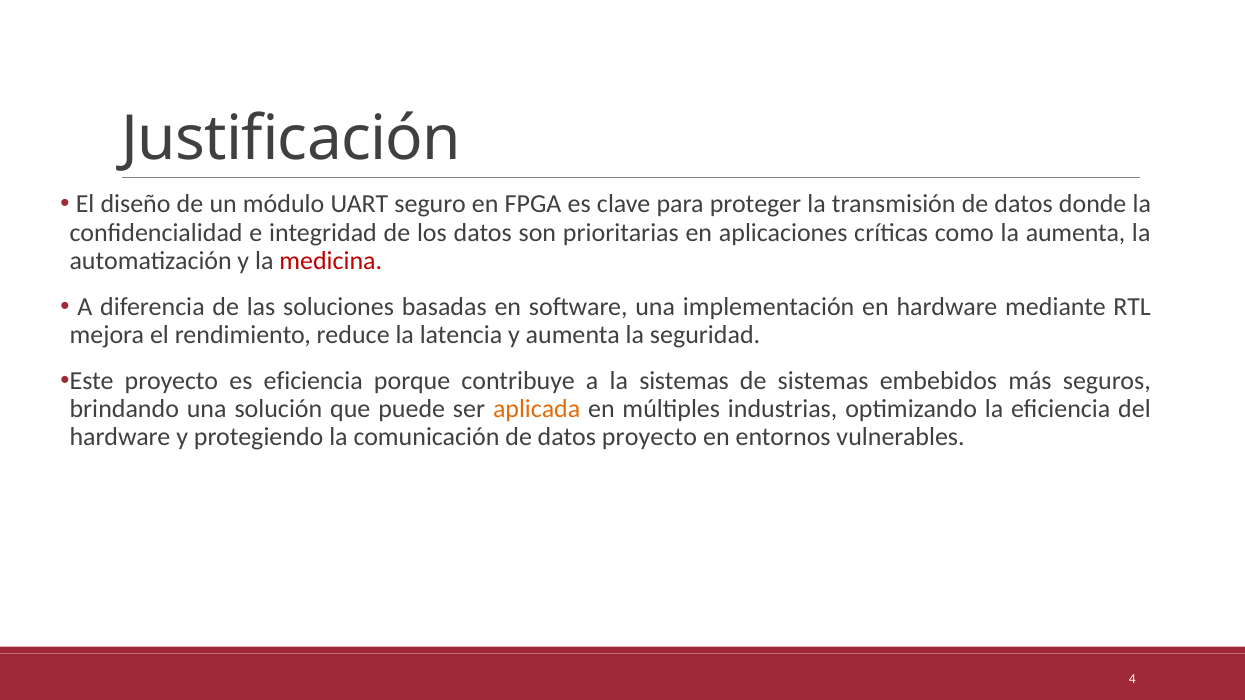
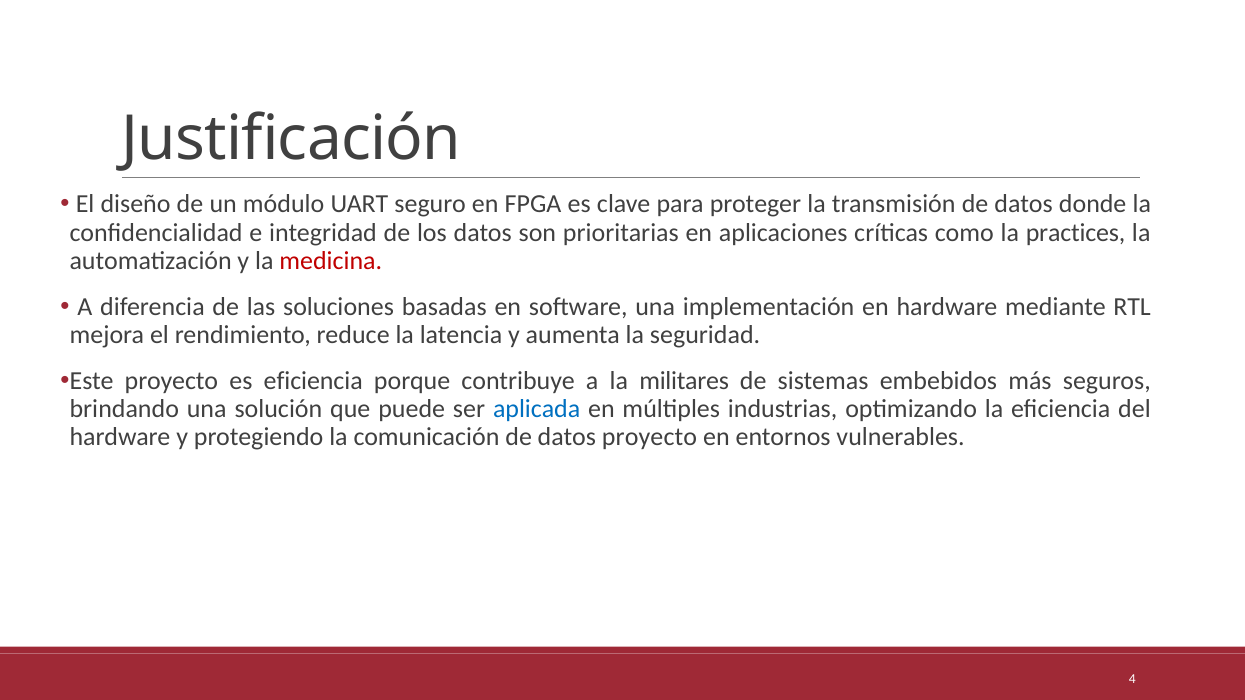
la aumenta: aumenta -> practices (1076, 233)
la sistemas: sistemas -> militares (684, 381)
aplicada colour: orange -> blue (537, 409)
